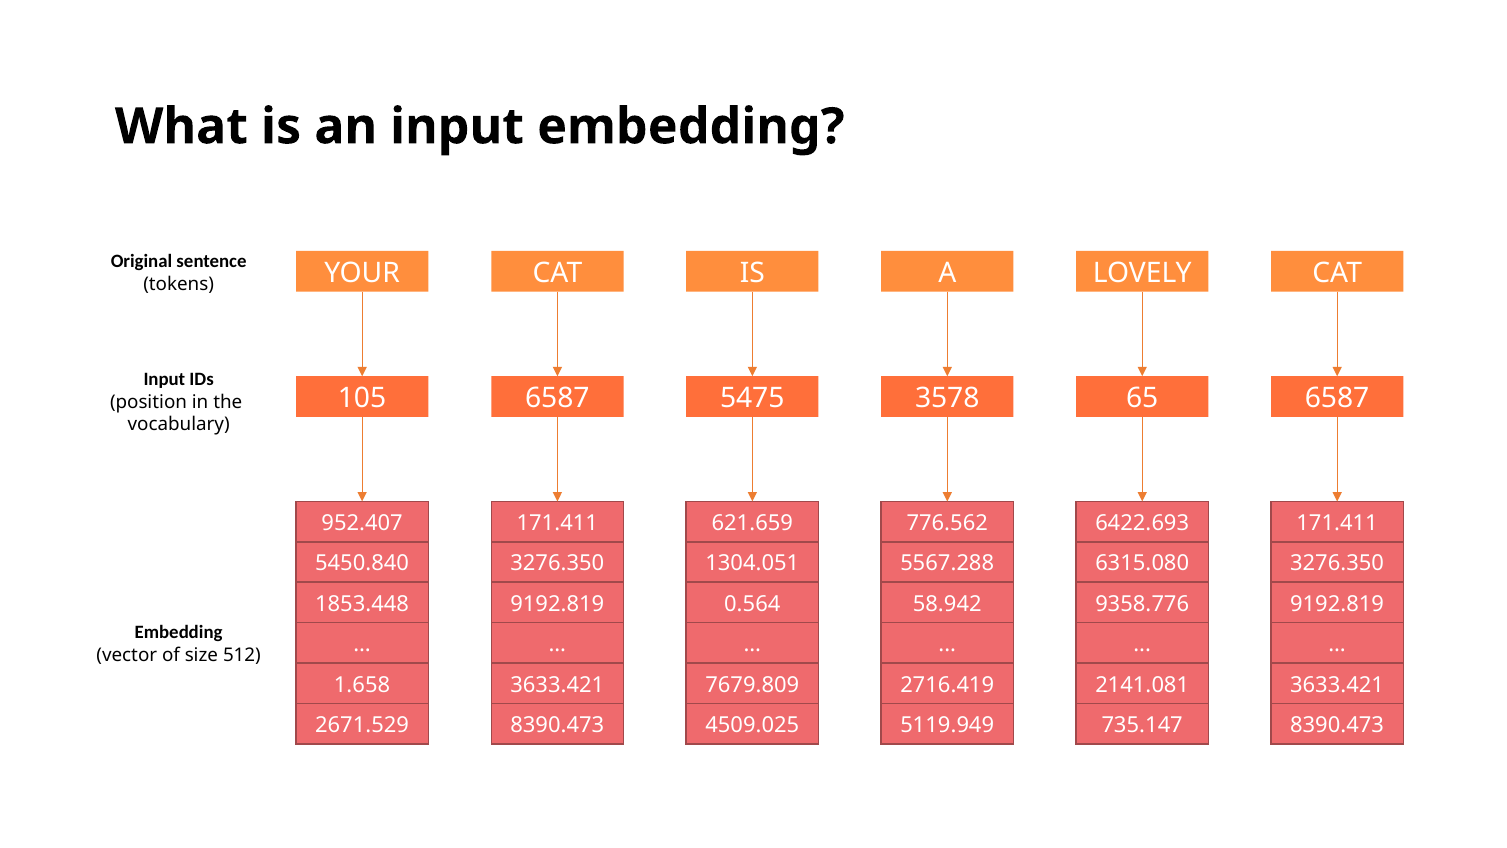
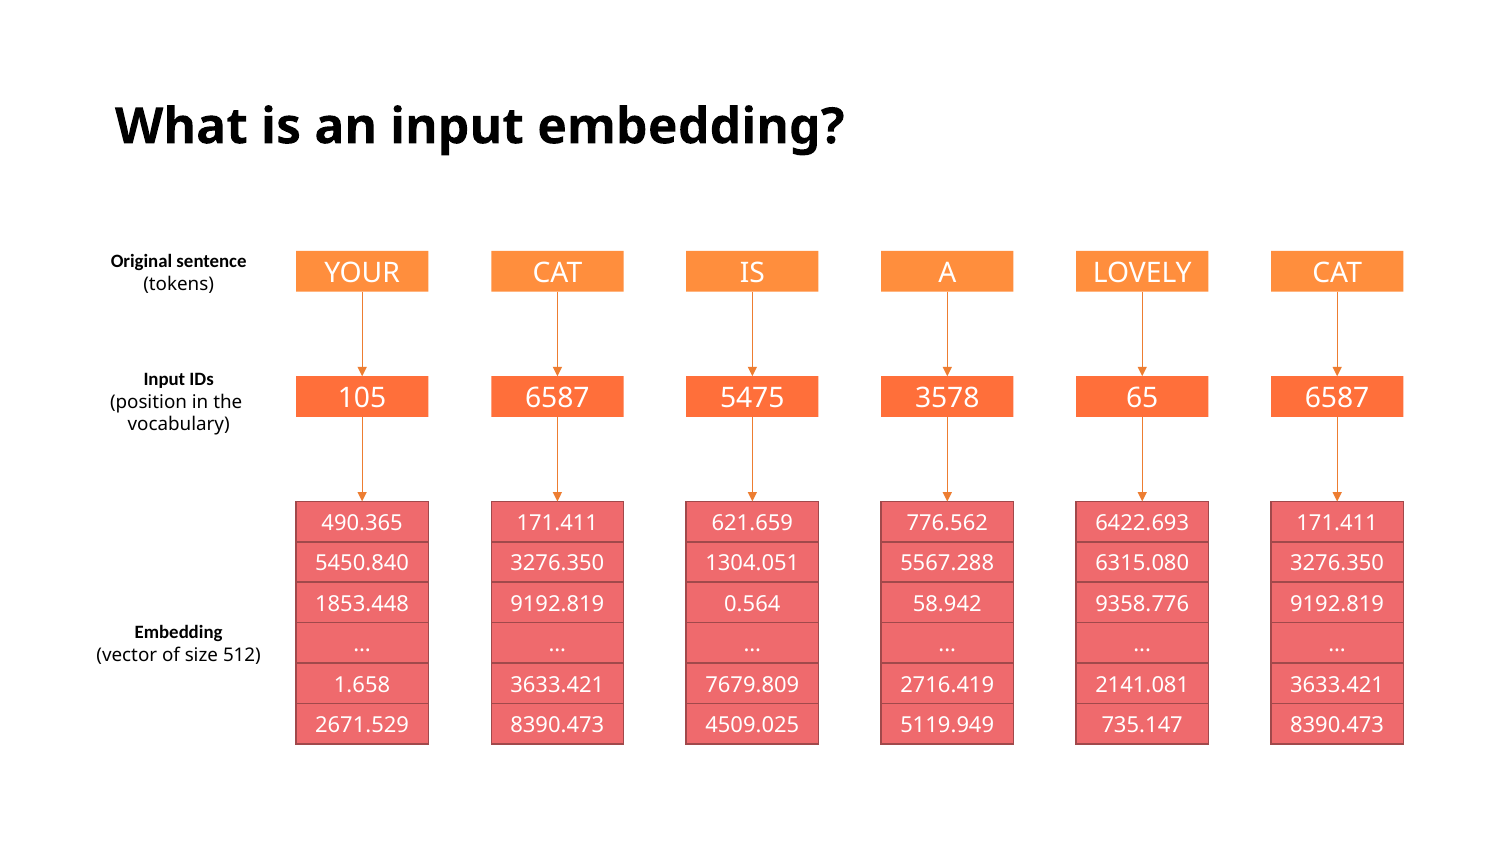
952.407: 952.407 -> 490.365 (362, 523)
